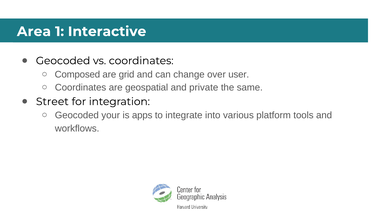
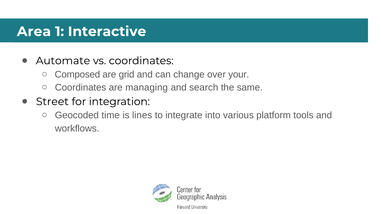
Geocoded: Geocoded -> Automate (63, 61)
user: user -> your (239, 75)
geospatial: geospatial -> managing (147, 88)
private: private -> search (204, 88)
your: your -> time (111, 115)
apps: apps -> lines (142, 115)
